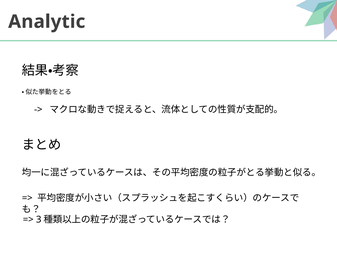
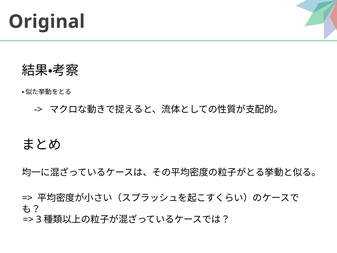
Analytic: Analytic -> Original (47, 22)
